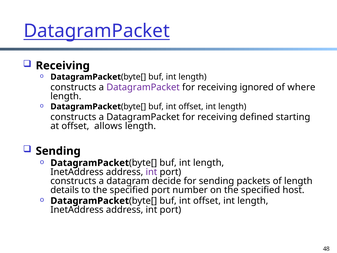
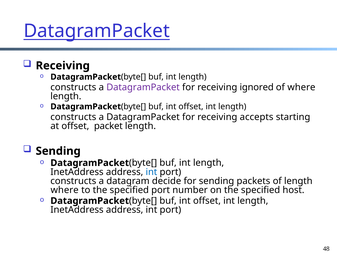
defined: defined -> accepts (257, 117)
allows: allows -> packet (108, 126)
int colour: purple -> blue (151, 172)
details: details -> where (65, 190)
